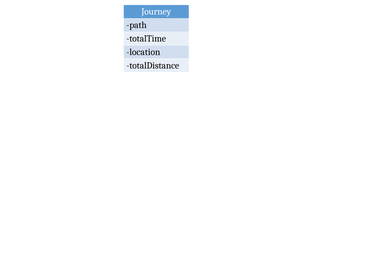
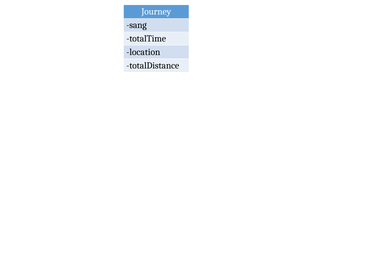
path: path -> sang (137, 25)
